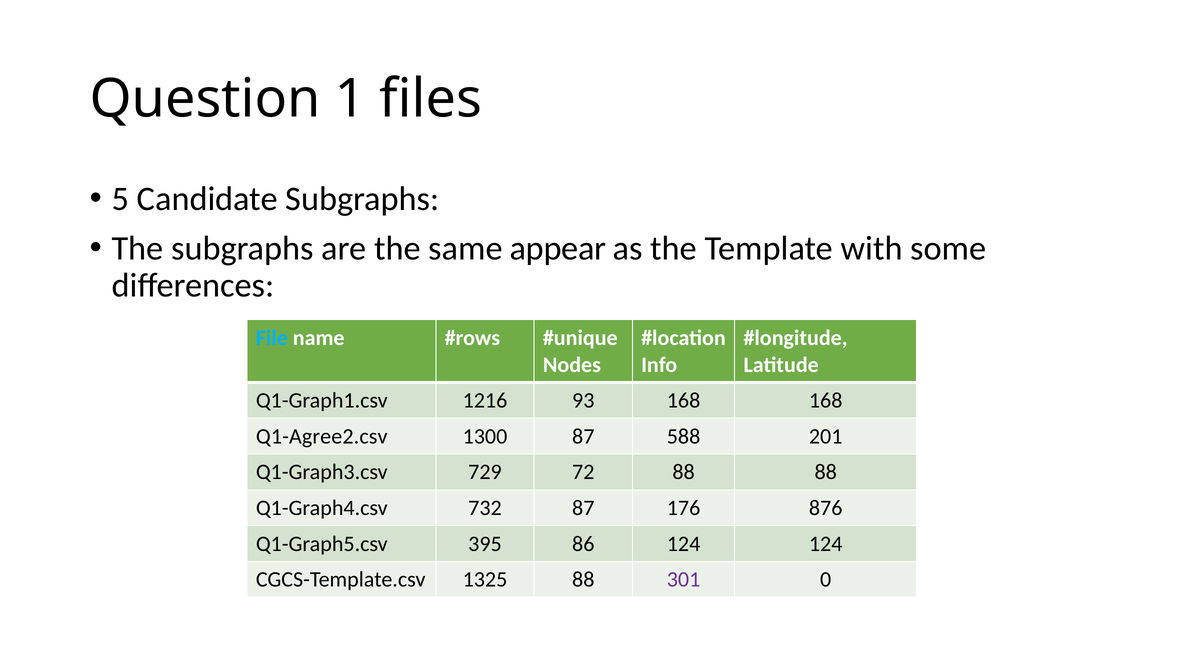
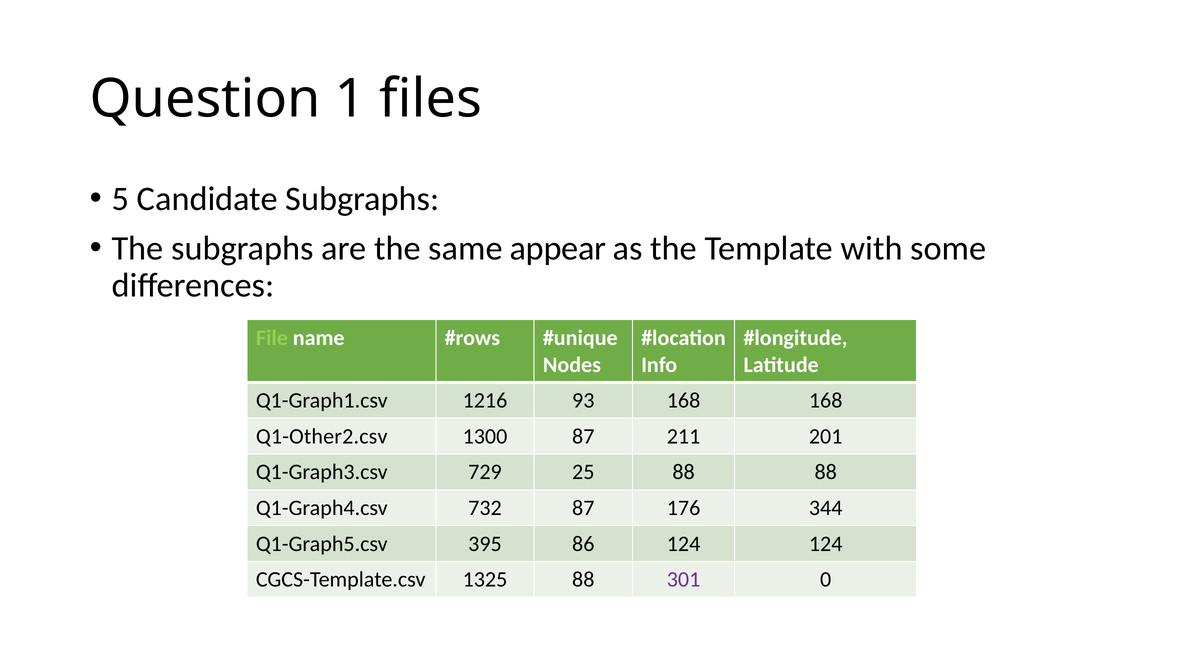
File colour: light blue -> light green (272, 338)
Q1-Agree2.csv: Q1-Agree2.csv -> Q1-Other2.csv (322, 436)
588: 588 -> 211 (684, 436)
72: 72 -> 25 (583, 472)
876: 876 -> 344 (826, 508)
